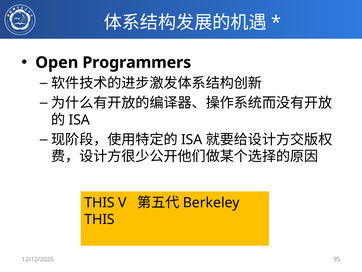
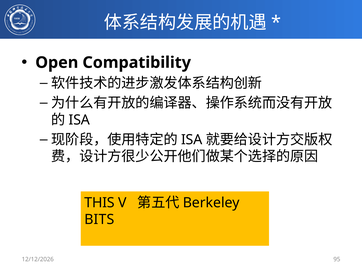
Programmers: Programmers -> Compatibility (137, 62)
THIS: THIS -> BITS (99, 219)
